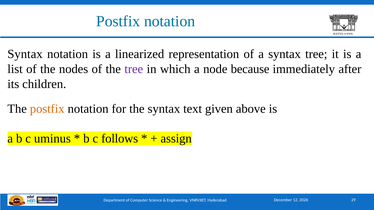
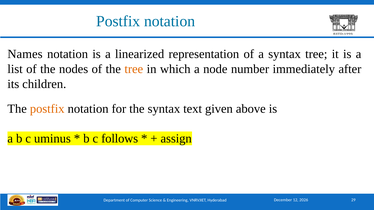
Syntax: Syntax -> Names (25, 54)
tree colour: purple -> orange (134, 69)
because: because -> number (250, 69)
